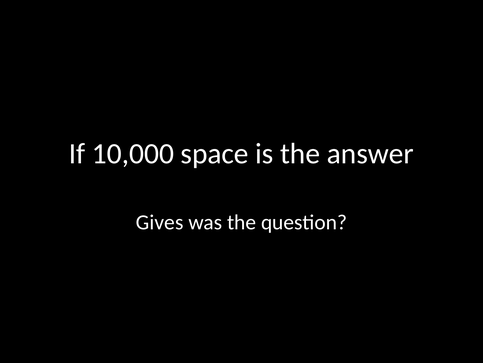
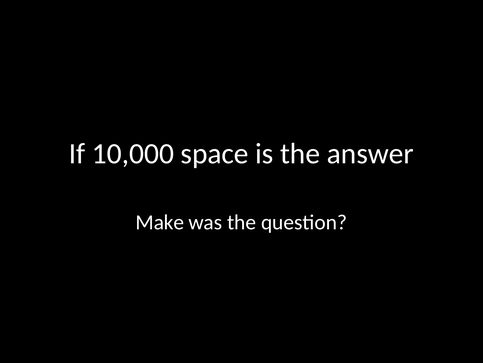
Gives: Gives -> Make (160, 222)
